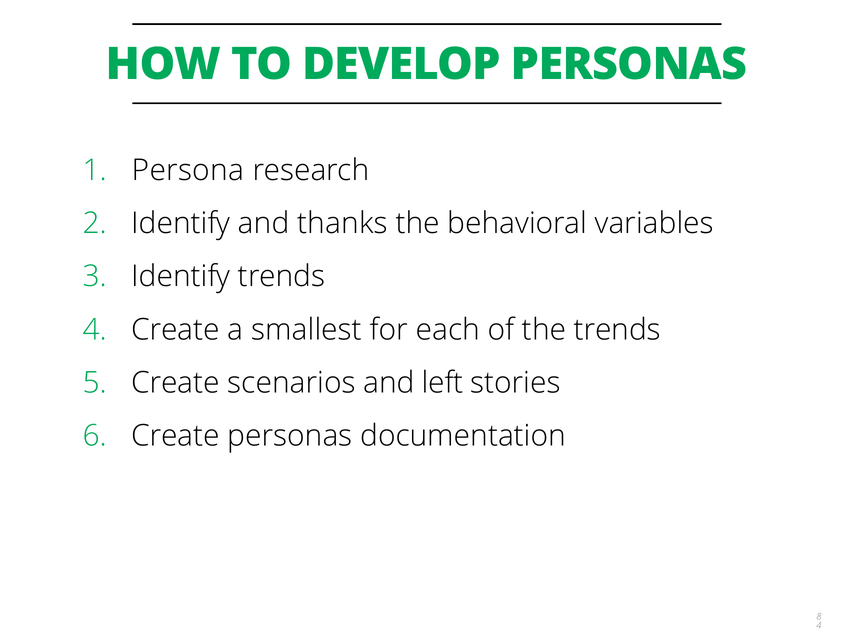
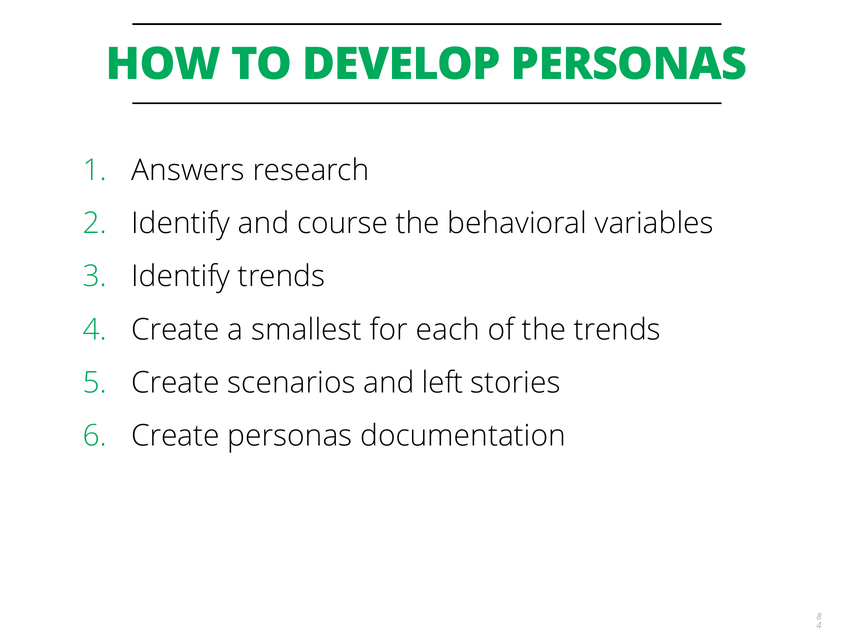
Persona: Persona -> Answers (188, 170)
thanks: thanks -> course (343, 223)
